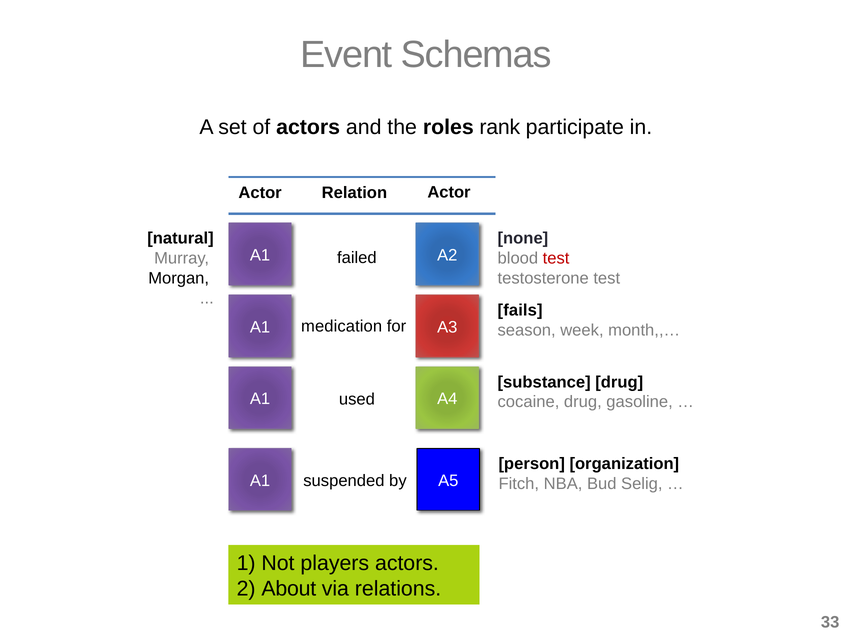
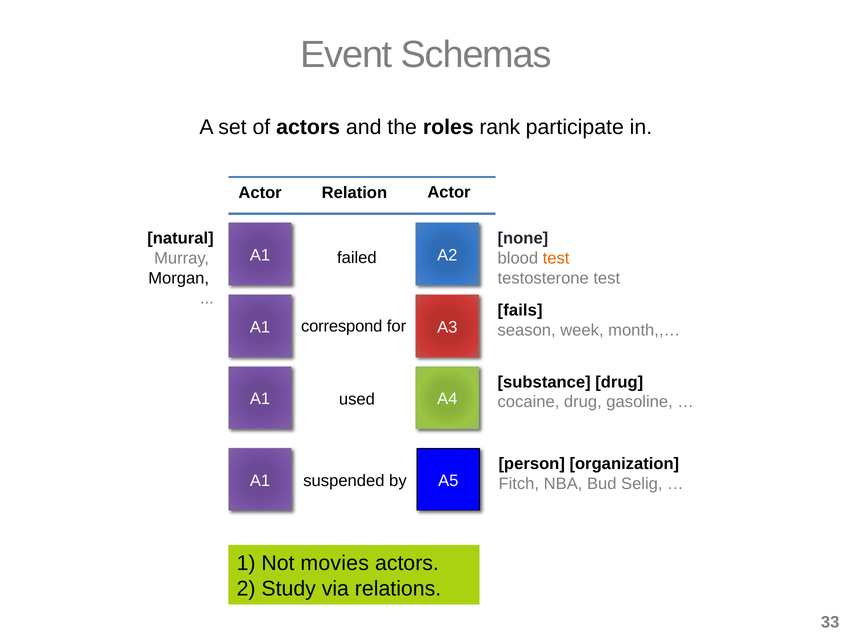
test colour: red -> orange (556, 258)
medication: medication -> correspond (342, 327)
players: players -> movies (335, 563)
About: About -> Study (289, 589)
